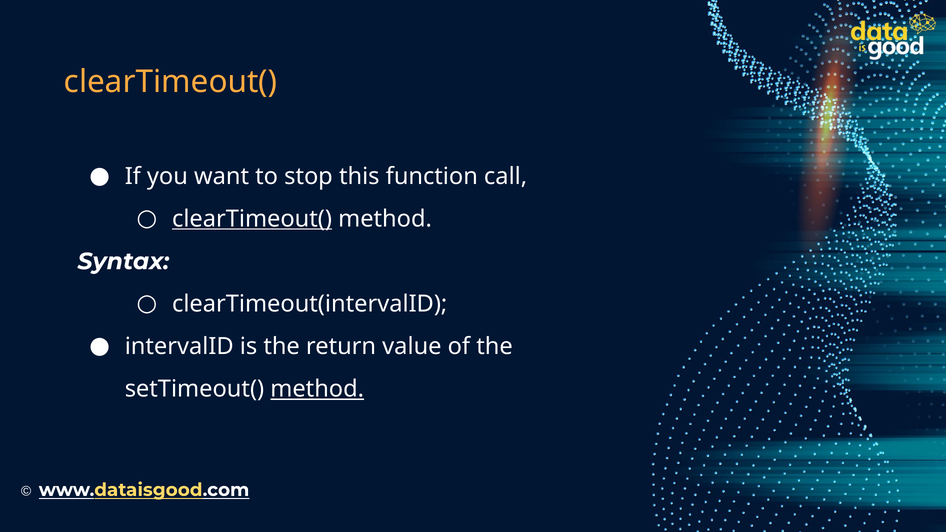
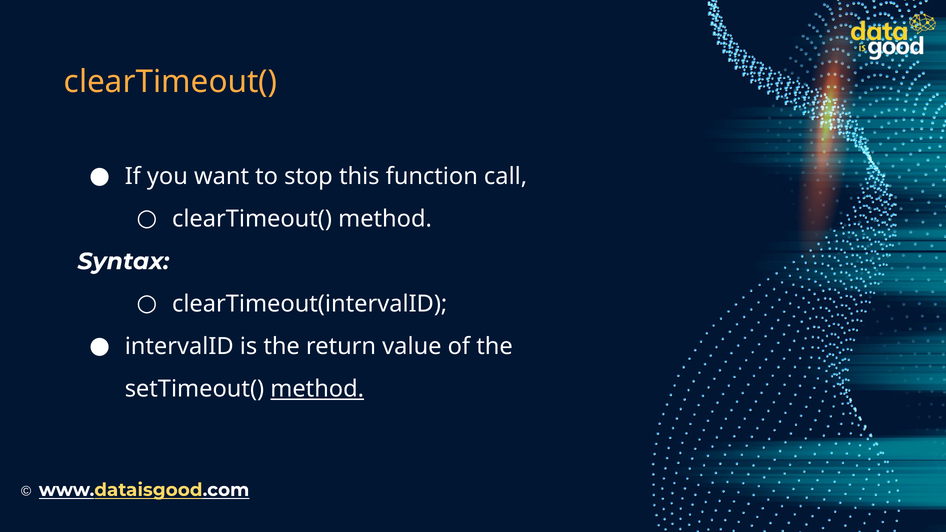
clearTimeout( underline: present -> none (252, 219)
